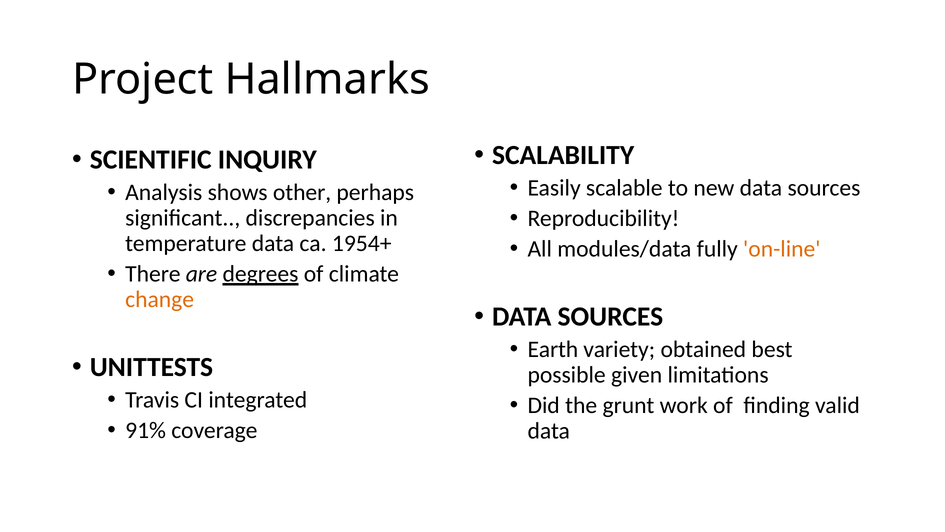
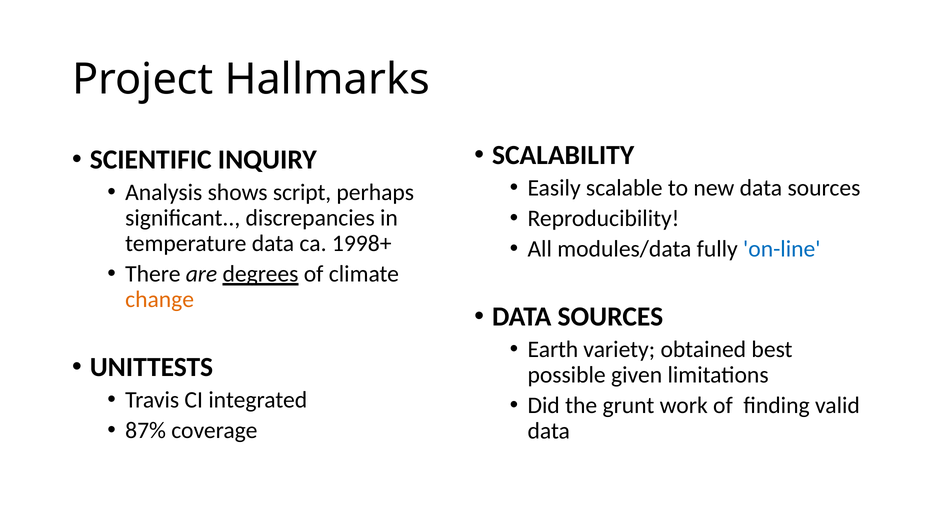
other: other -> script (302, 192)
1954+: 1954+ -> 1998+ (362, 243)
on-line colour: orange -> blue (782, 249)
91%: 91% -> 87% (146, 430)
